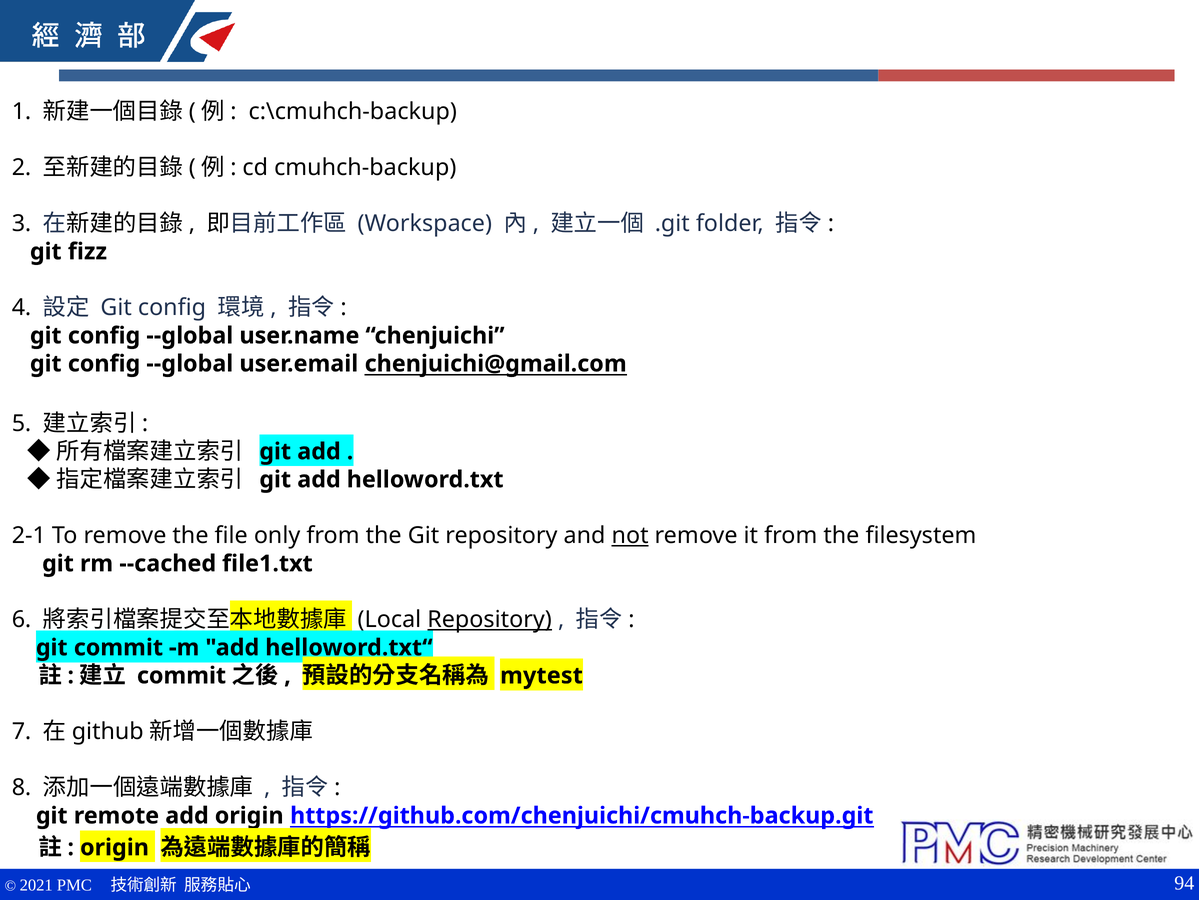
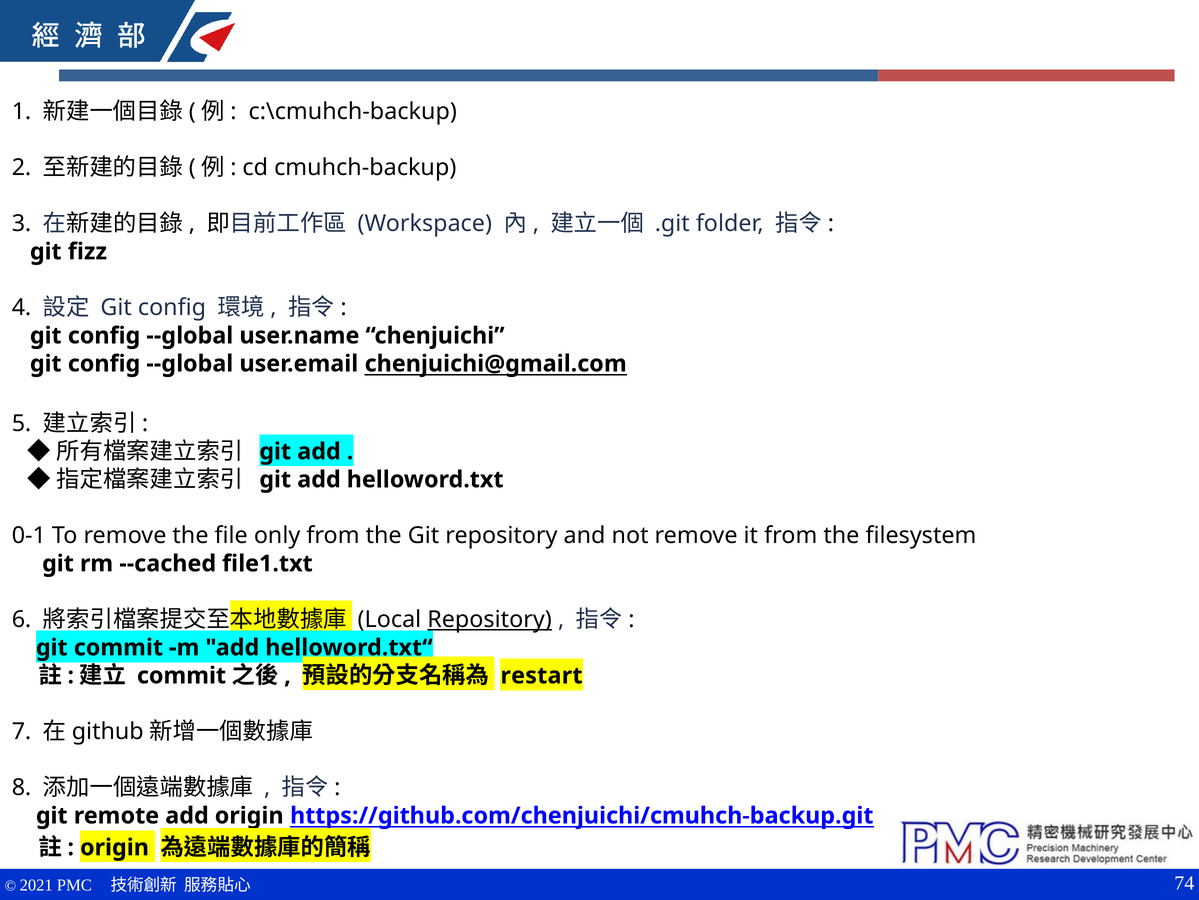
2-1: 2-1 -> 0-1 (29, 535)
not underline: present -> none (630, 535)
mytest: mytest -> restart (541, 675)
94: 94 -> 74 (1184, 883)
